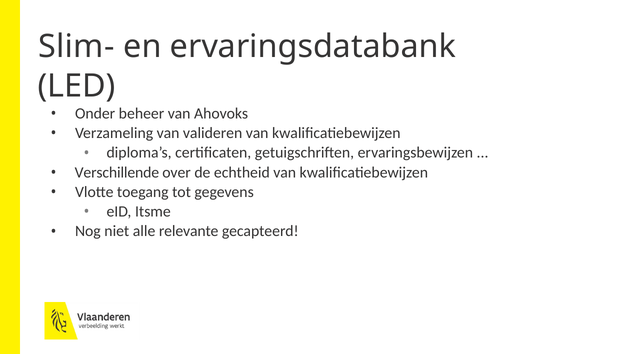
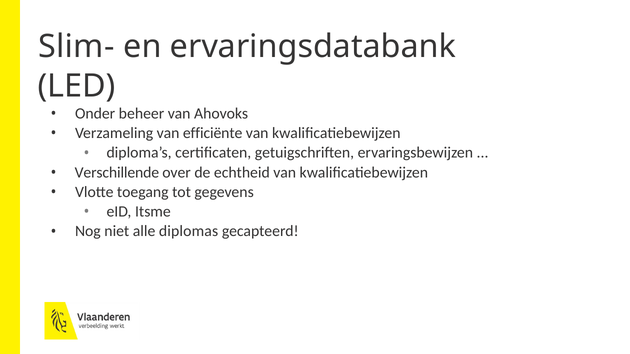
valideren: valideren -> efficiënte (213, 133)
relevante: relevante -> diplomas (189, 232)
